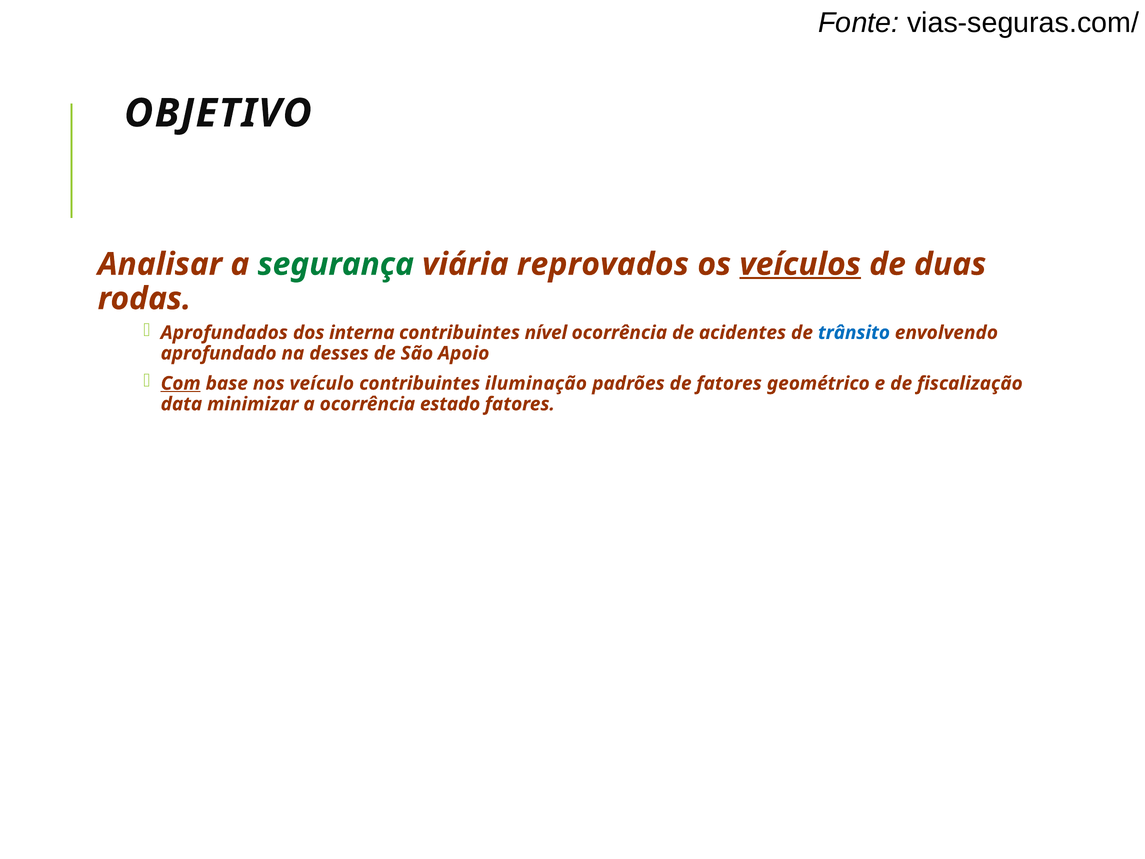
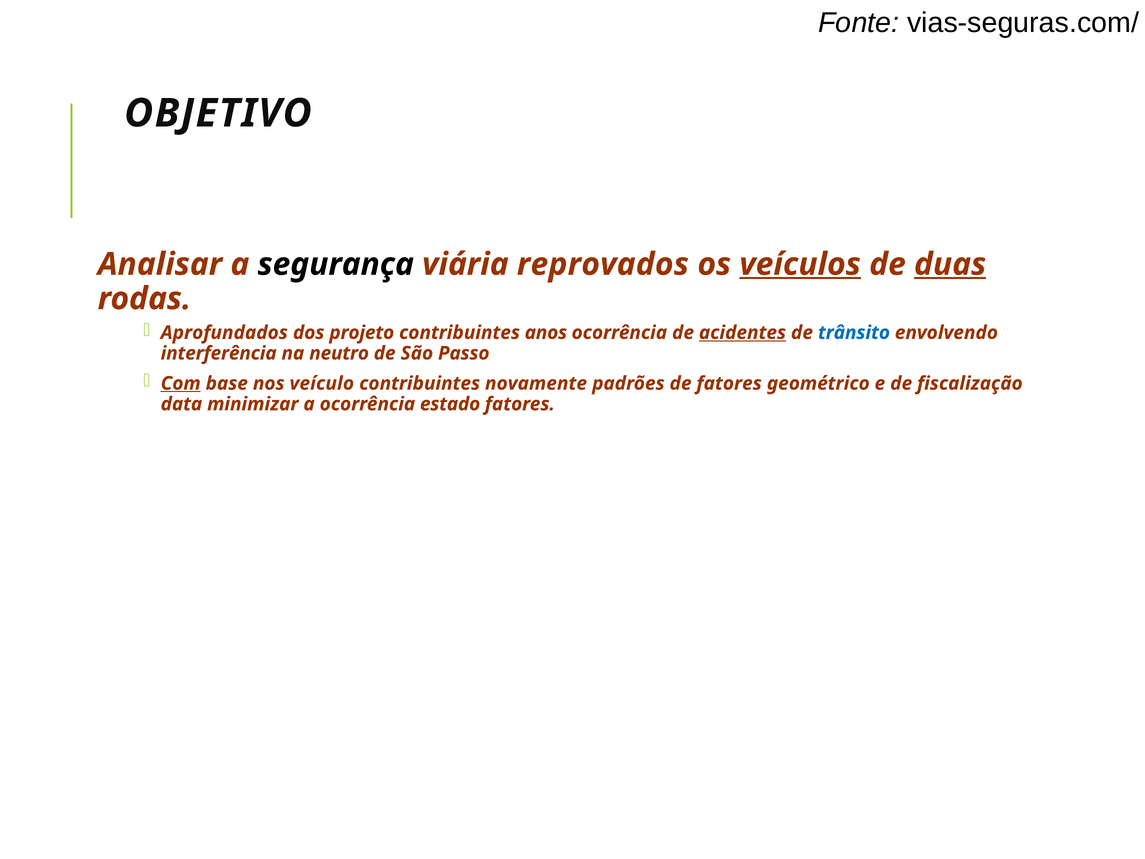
segurança colour: green -> black (336, 264)
duas underline: none -> present (950, 264)
interna: interna -> projeto (362, 333)
nível: nível -> anos (546, 333)
acidentes underline: none -> present (742, 333)
aprofundado: aprofundado -> interferência (219, 353)
desses: desses -> neutro (339, 353)
Apoio: Apoio -> Passo (464, 353)
iluminação: iluminação -> novamente (536, 383)
